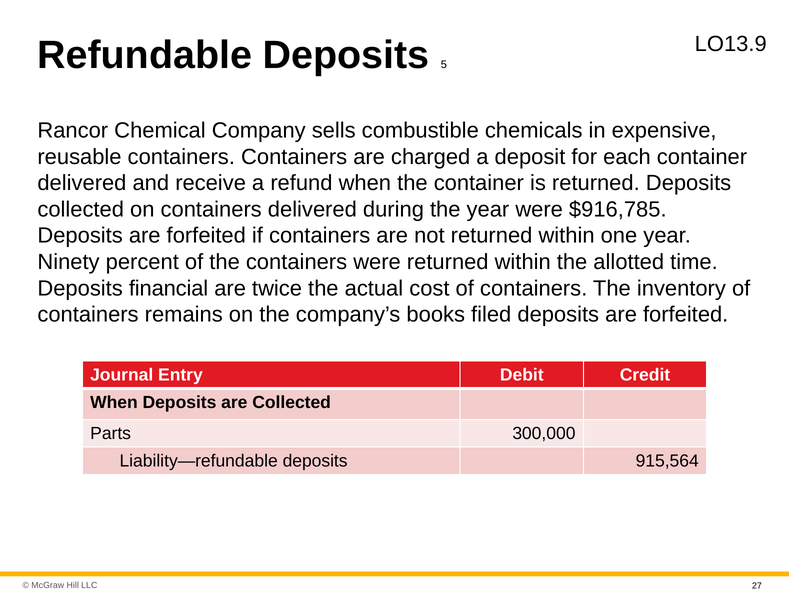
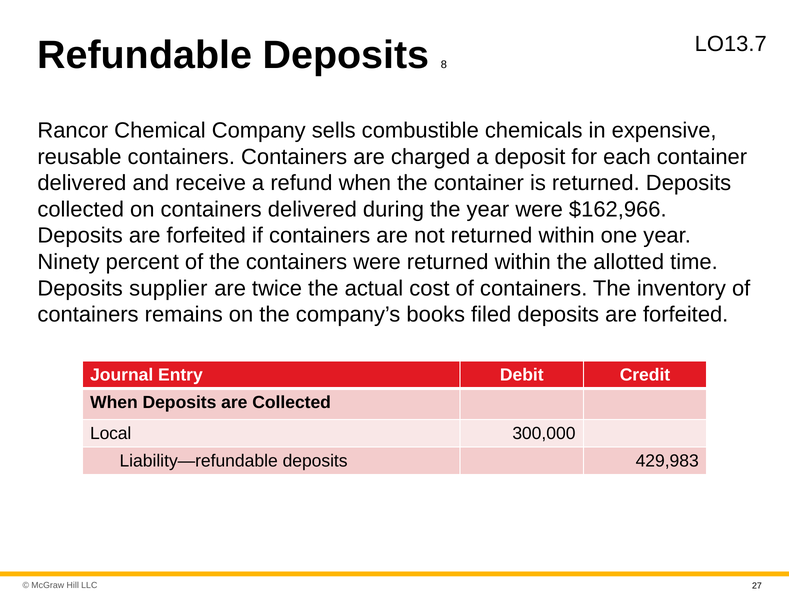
O13.9: O13.9 -> O13.7 (737, 44)
5: 5 -> 8 (444, 65)
$916,785: $916,785 -> $162,966 (618, 209)
financial: financial -> supplier (168, 288)
Parts: Parts -> Local (111, 433)
915,564: 915,564 -> 429,983 (667, 461)
